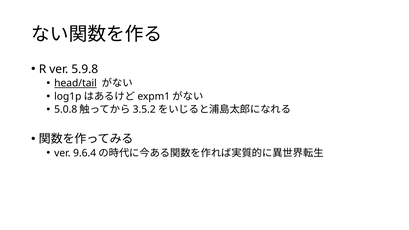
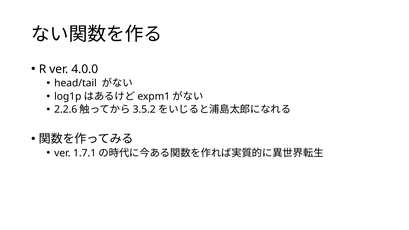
5.9.8: 5.9.8 -> 4.0.0 (85, 69)
head/tail underline: present -> none (75, 83)
5.0.8: 5.0.8 -> 2.2.6 (66, 110)
9.6.4: 9.6.4 -> 1.7.1 (85, 153)
